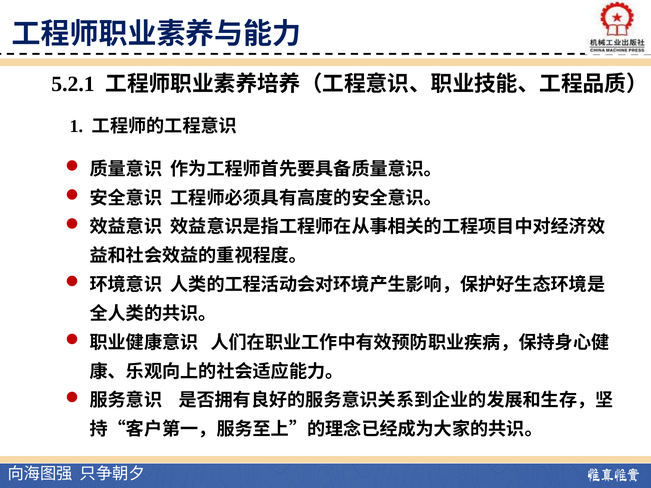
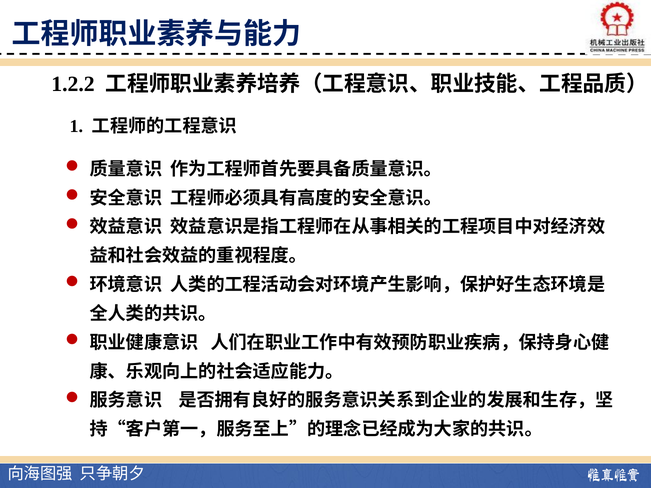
5.2.1: 5.2.1 -> 1.2.2 (73, 84)
